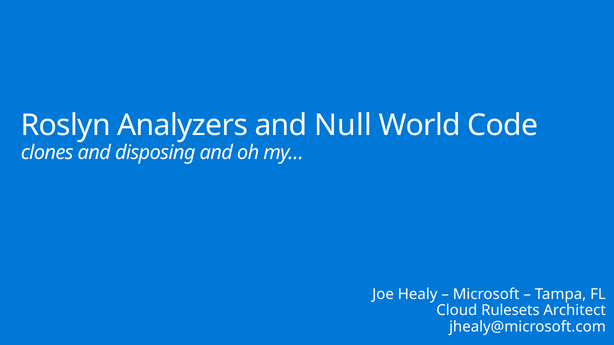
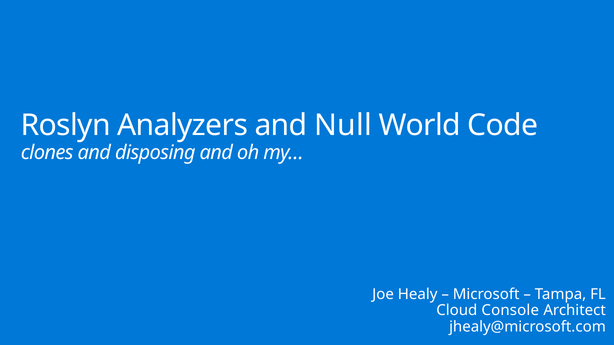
Rulesets: Rulesets -> Console (510, 311)
